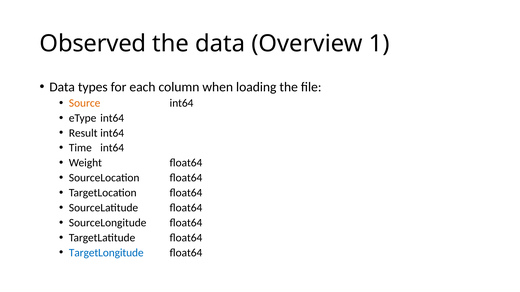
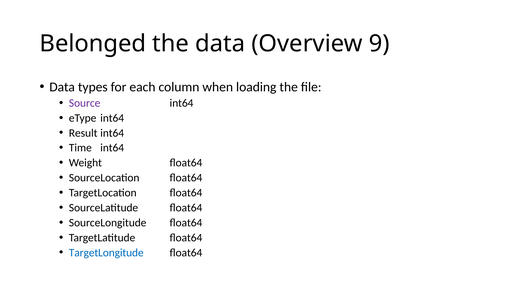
Observed: Observed -> Belonged (93, 44)
1: 1 -> 9 (379, 44)
Source colour: orange -> purple (85, 103)
